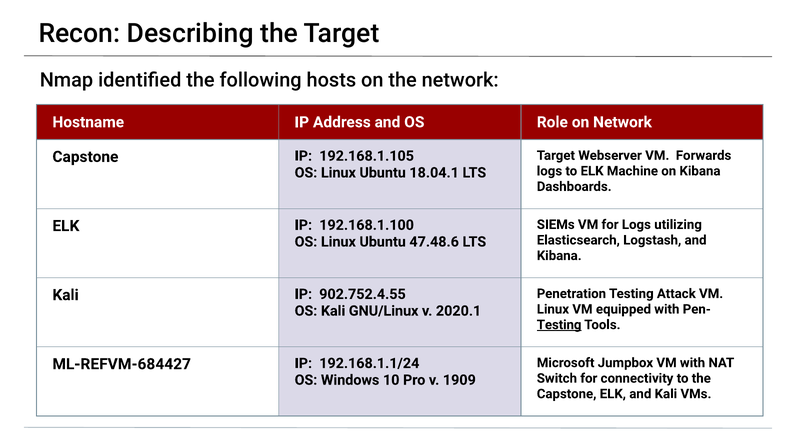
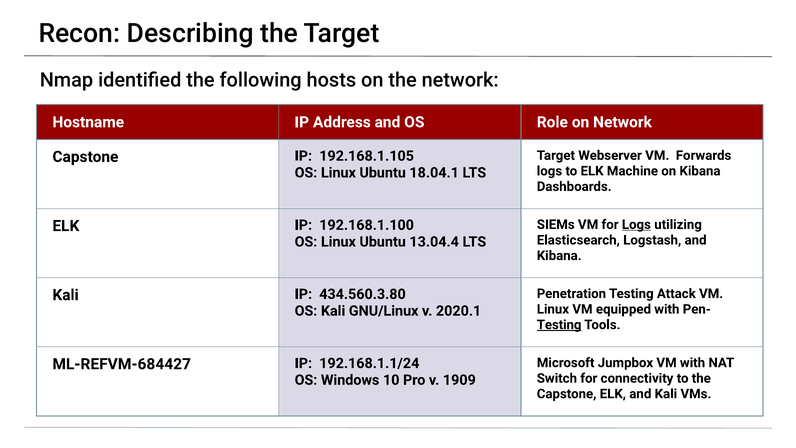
Logs underline: none -> present (636, 224)
47.48.6: 47.48.6 -> 13.04.4 (434, 242)
902.752.4.55: 902.752.4.55 -> 434.560.3.80 (362, 294)
